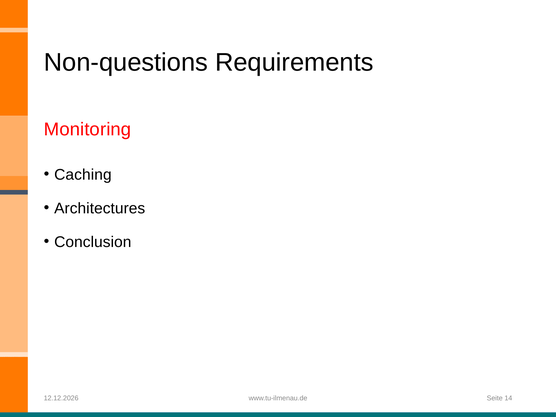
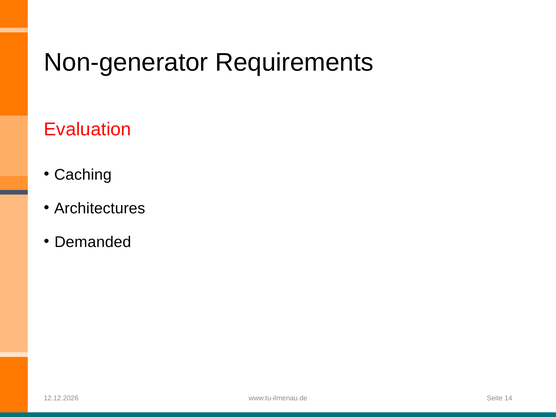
Non-questions: Non-questions -> Non-generator (126, 62)
Monitoring: Monitoring -> Evaluation (88, 129)
Conclusion: Conclusion -> Demanded (93, 242)
